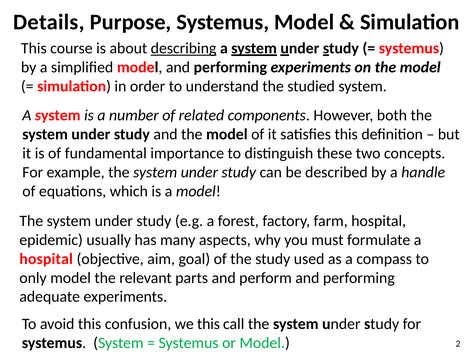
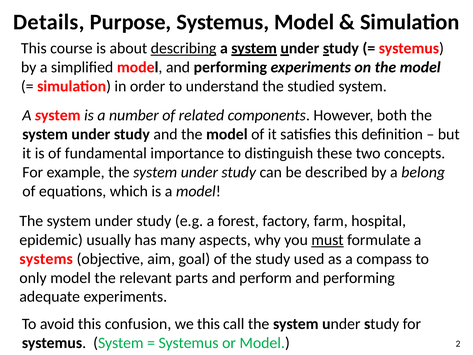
handle: handle -> belong (423, 172)
must underline: none -> present (328, 240)
hospital: hospital -> systems (46, 259)
